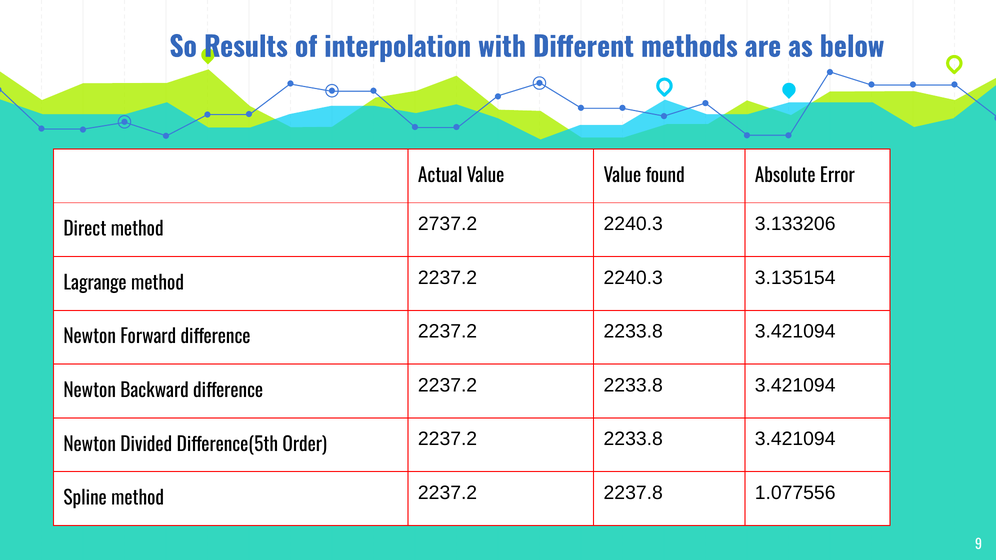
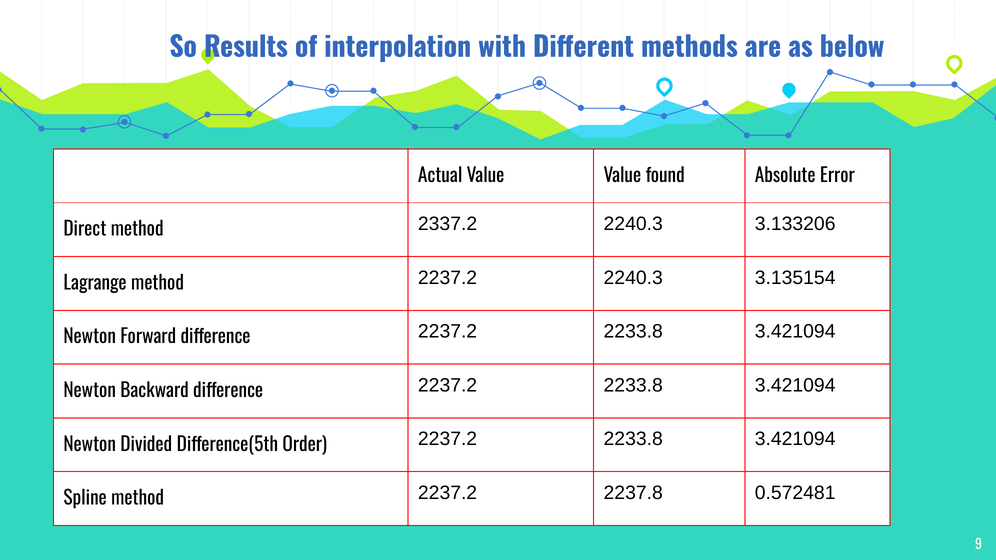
2737.2: 2737.2 -> 2337.2 (448, 224)
1.077556: 1.077556 -> 0.572481 (795, 493)
